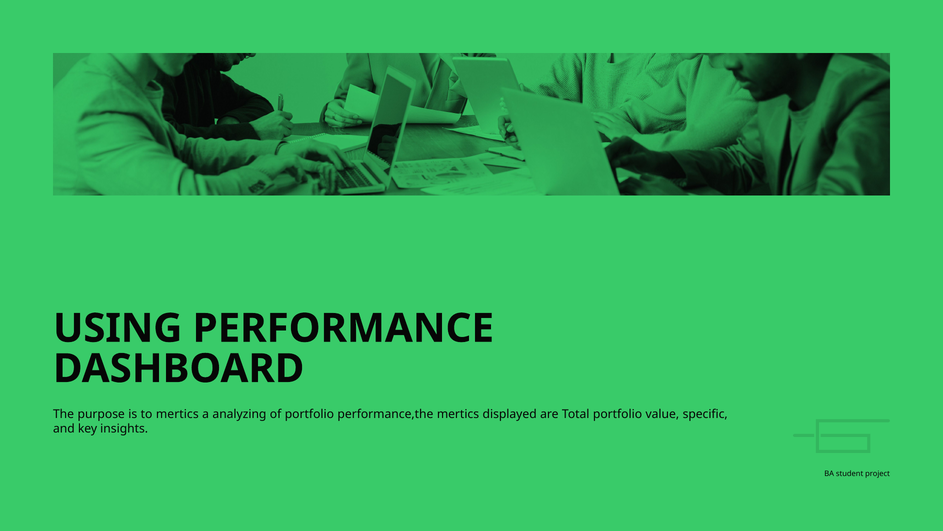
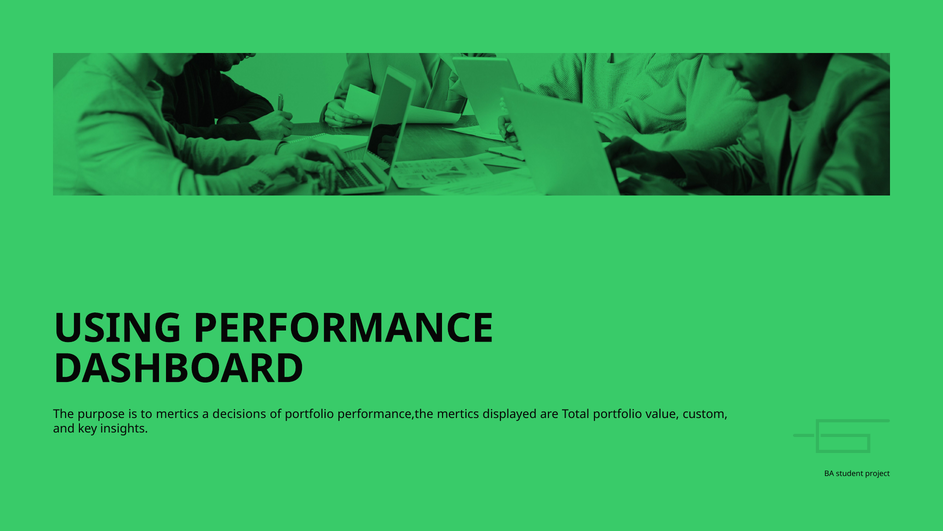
analyzing: analyzing -> decisions (239, 414)
specific: specific -> custom (705, 414)
